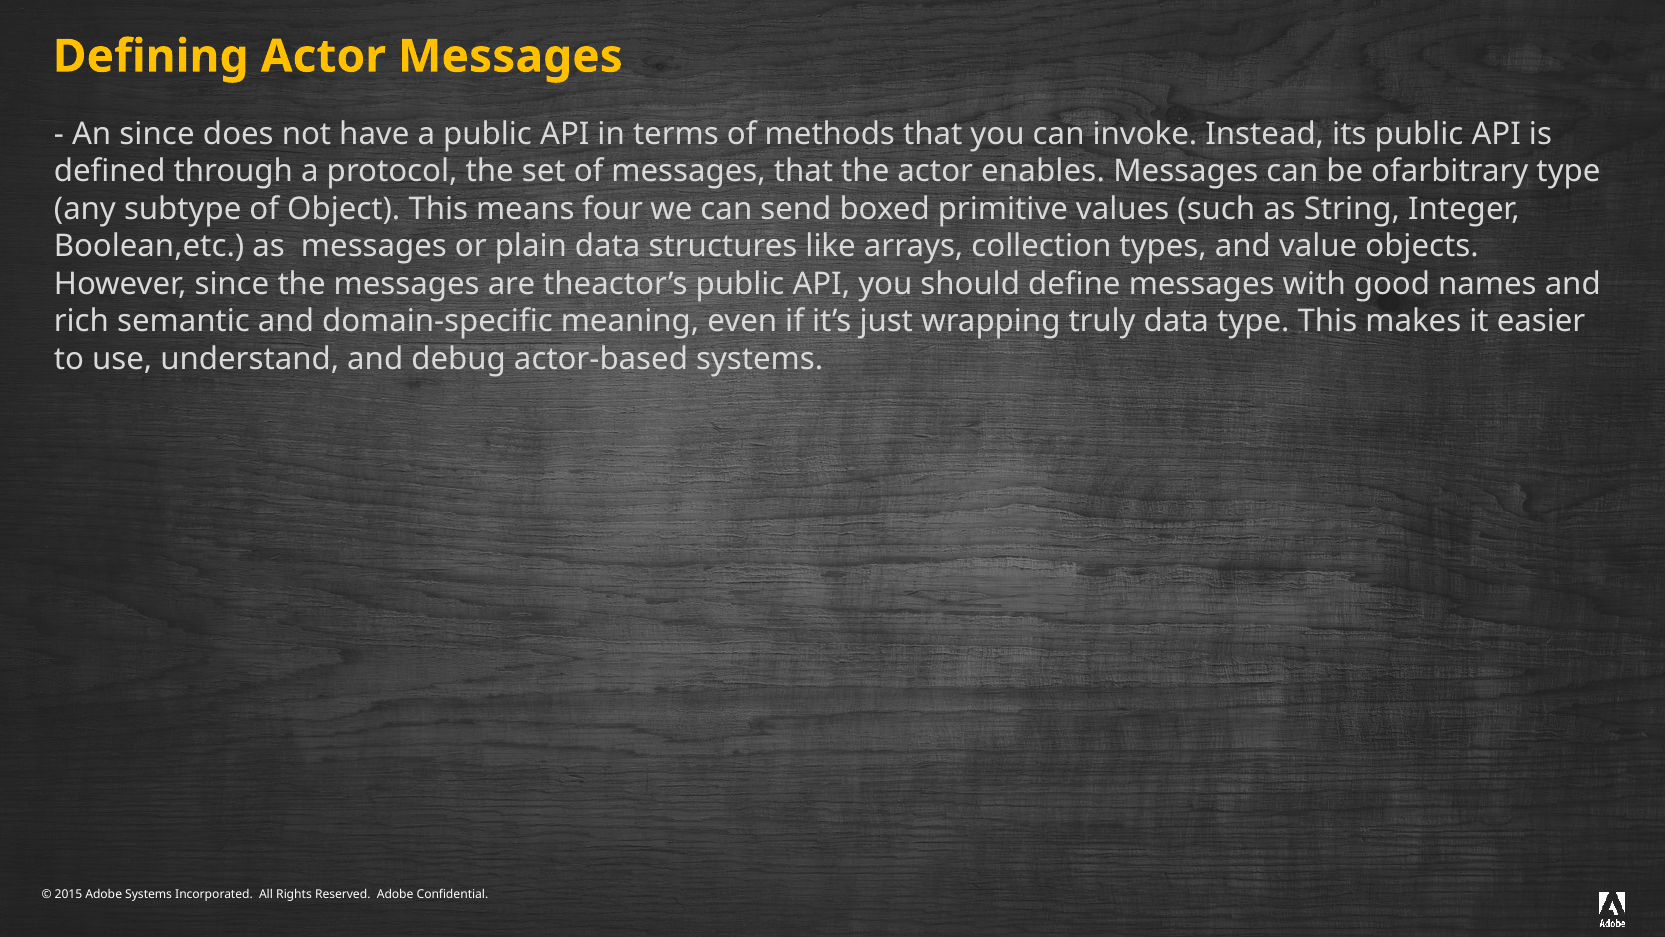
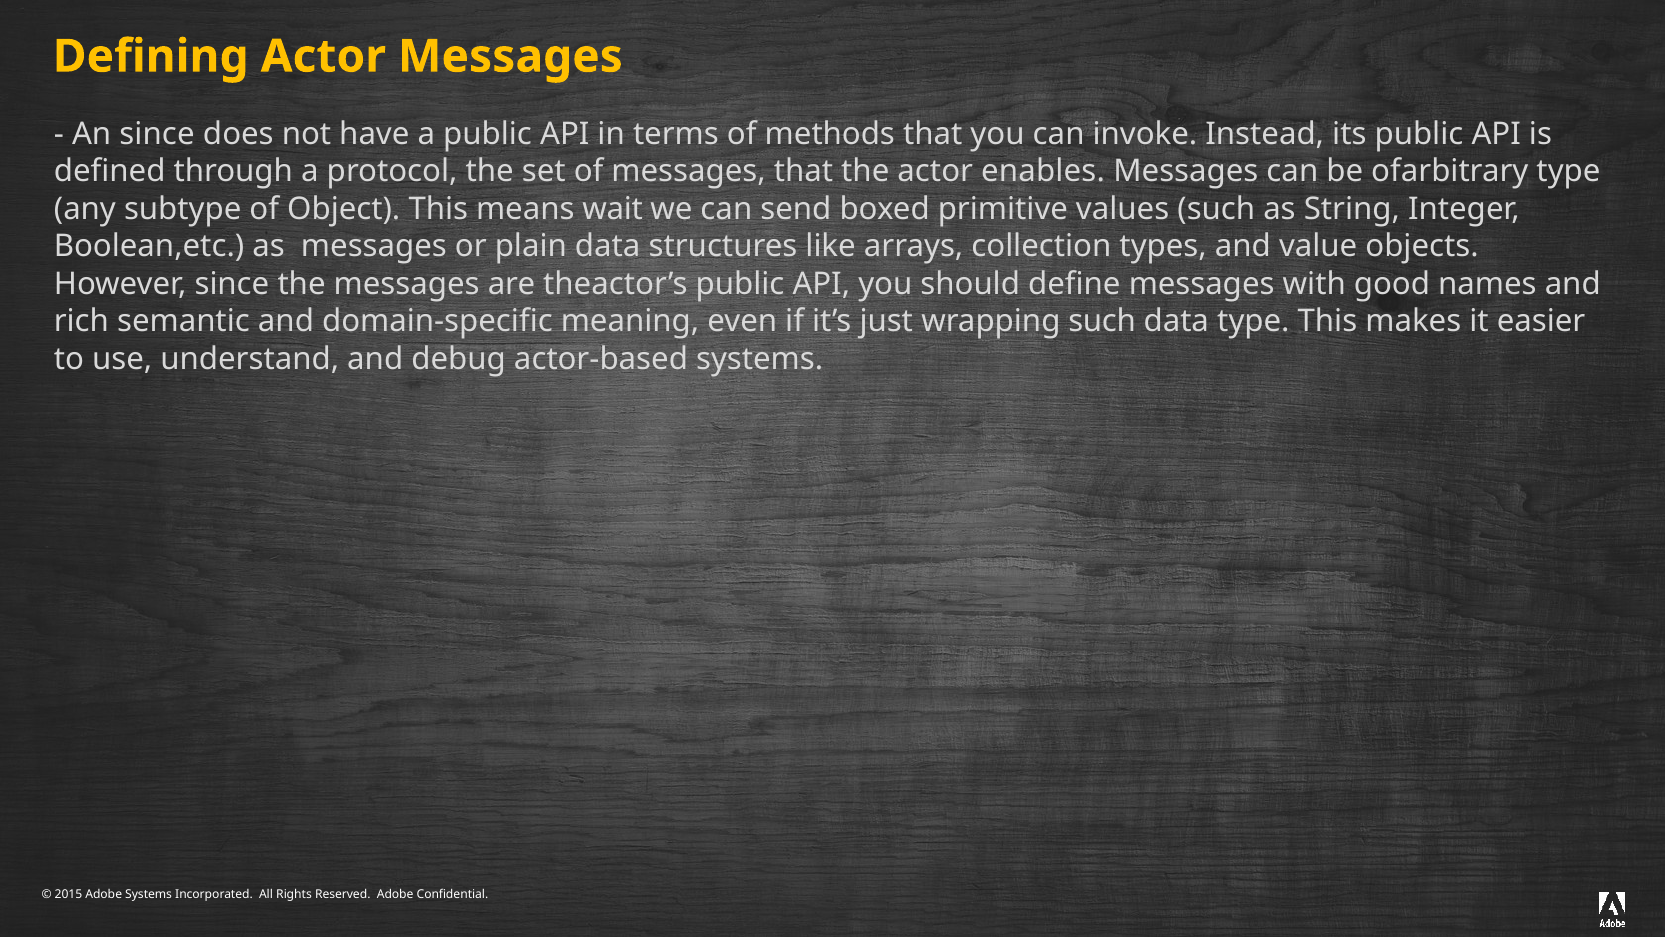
four: four -> wait (613, 209)
wrapping truly: truly -> such (1102, 321)
